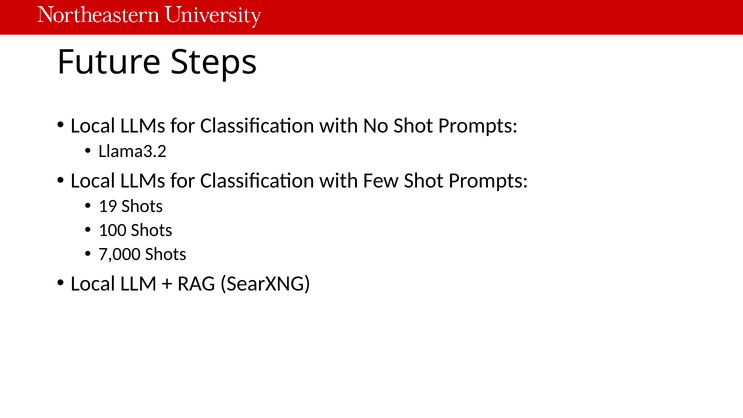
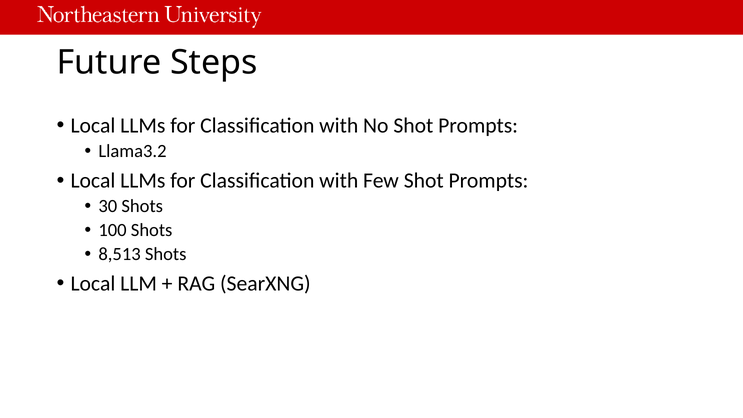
19: 19 -> 30 (108, 206)
7,000: 7,000 -> 8,513 (120, 254)
